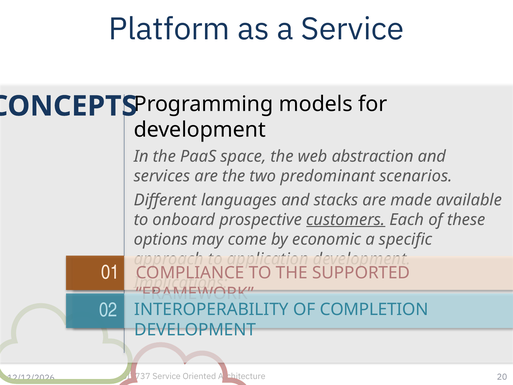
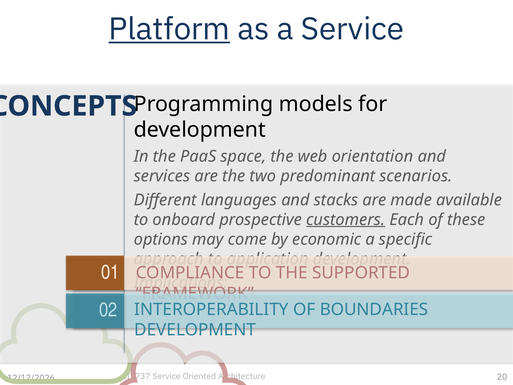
Platform underline: none -> present (169, 29)
abstraction: abstraction -> orientation (373, 156)
COMPLETION: COMPLETION -> BOUNDARIES (374, 309)
